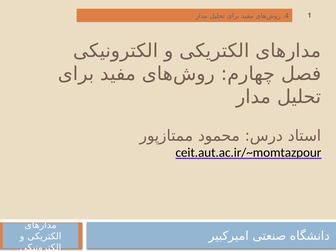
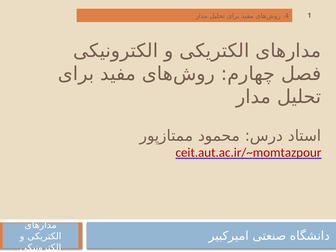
ceit.aut.ac.ir/~momtazpour colour: black -> red (248, 153)
